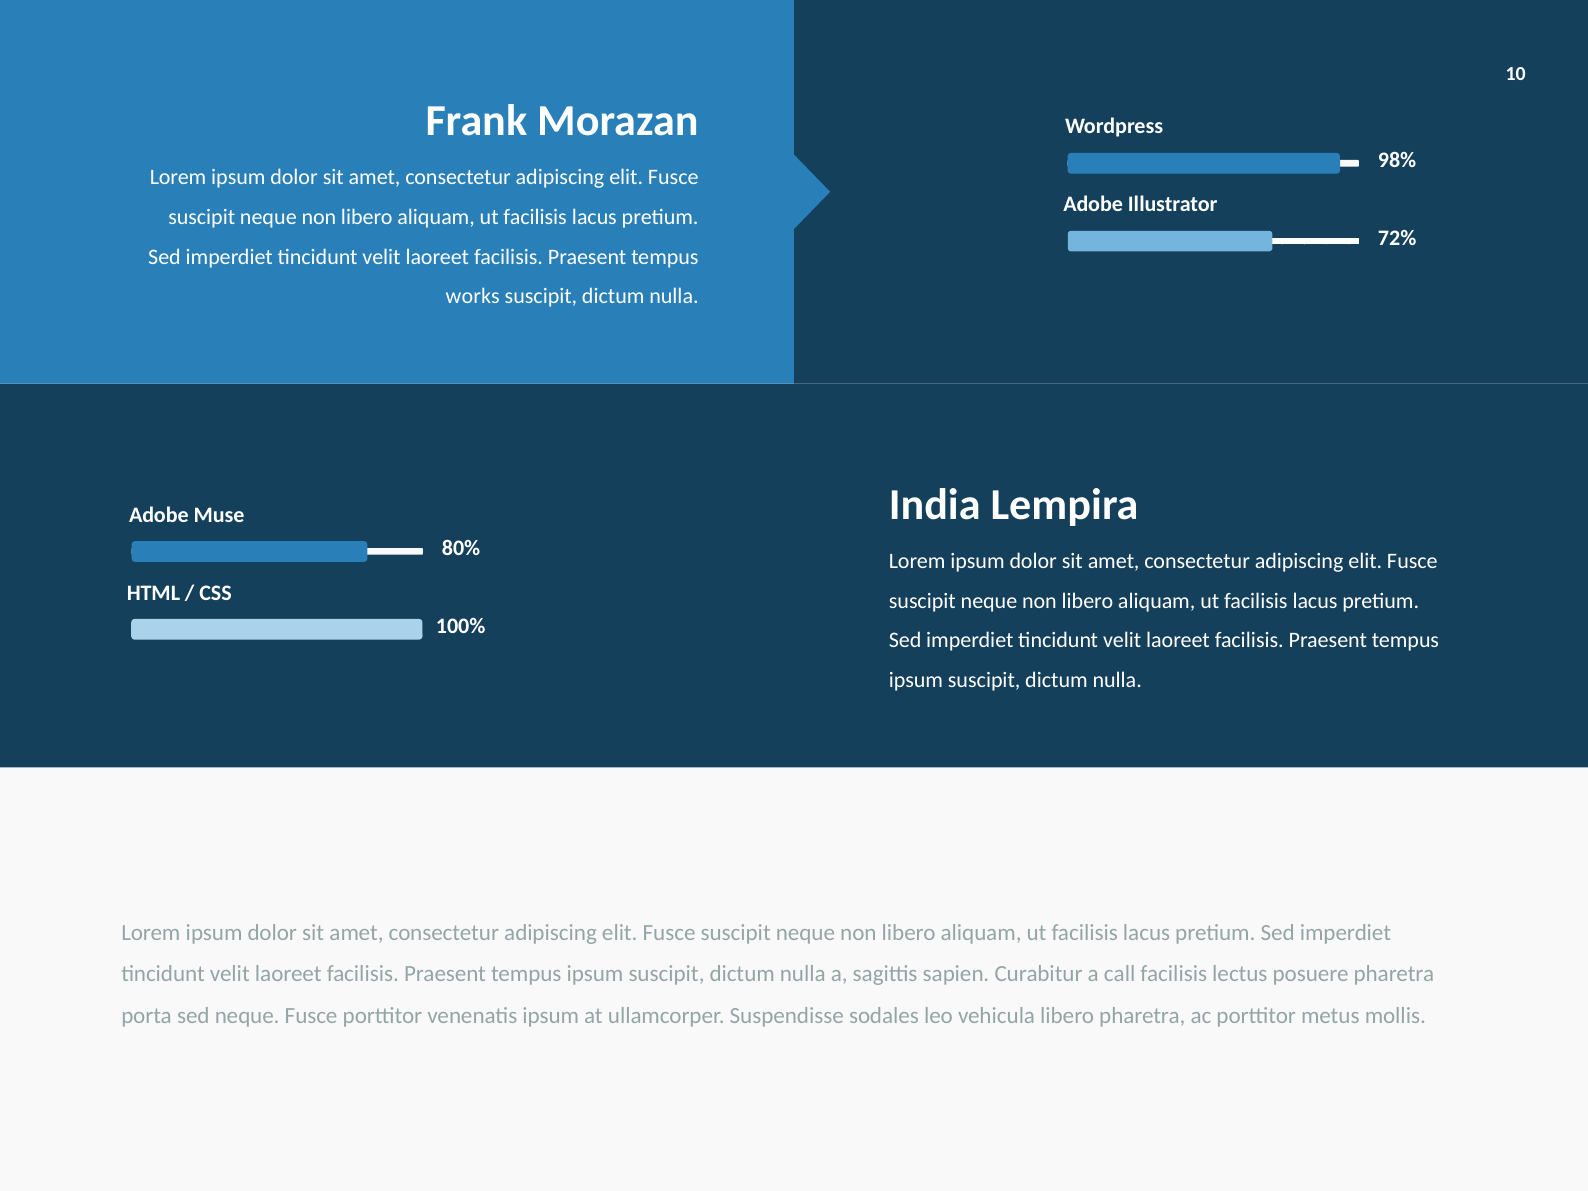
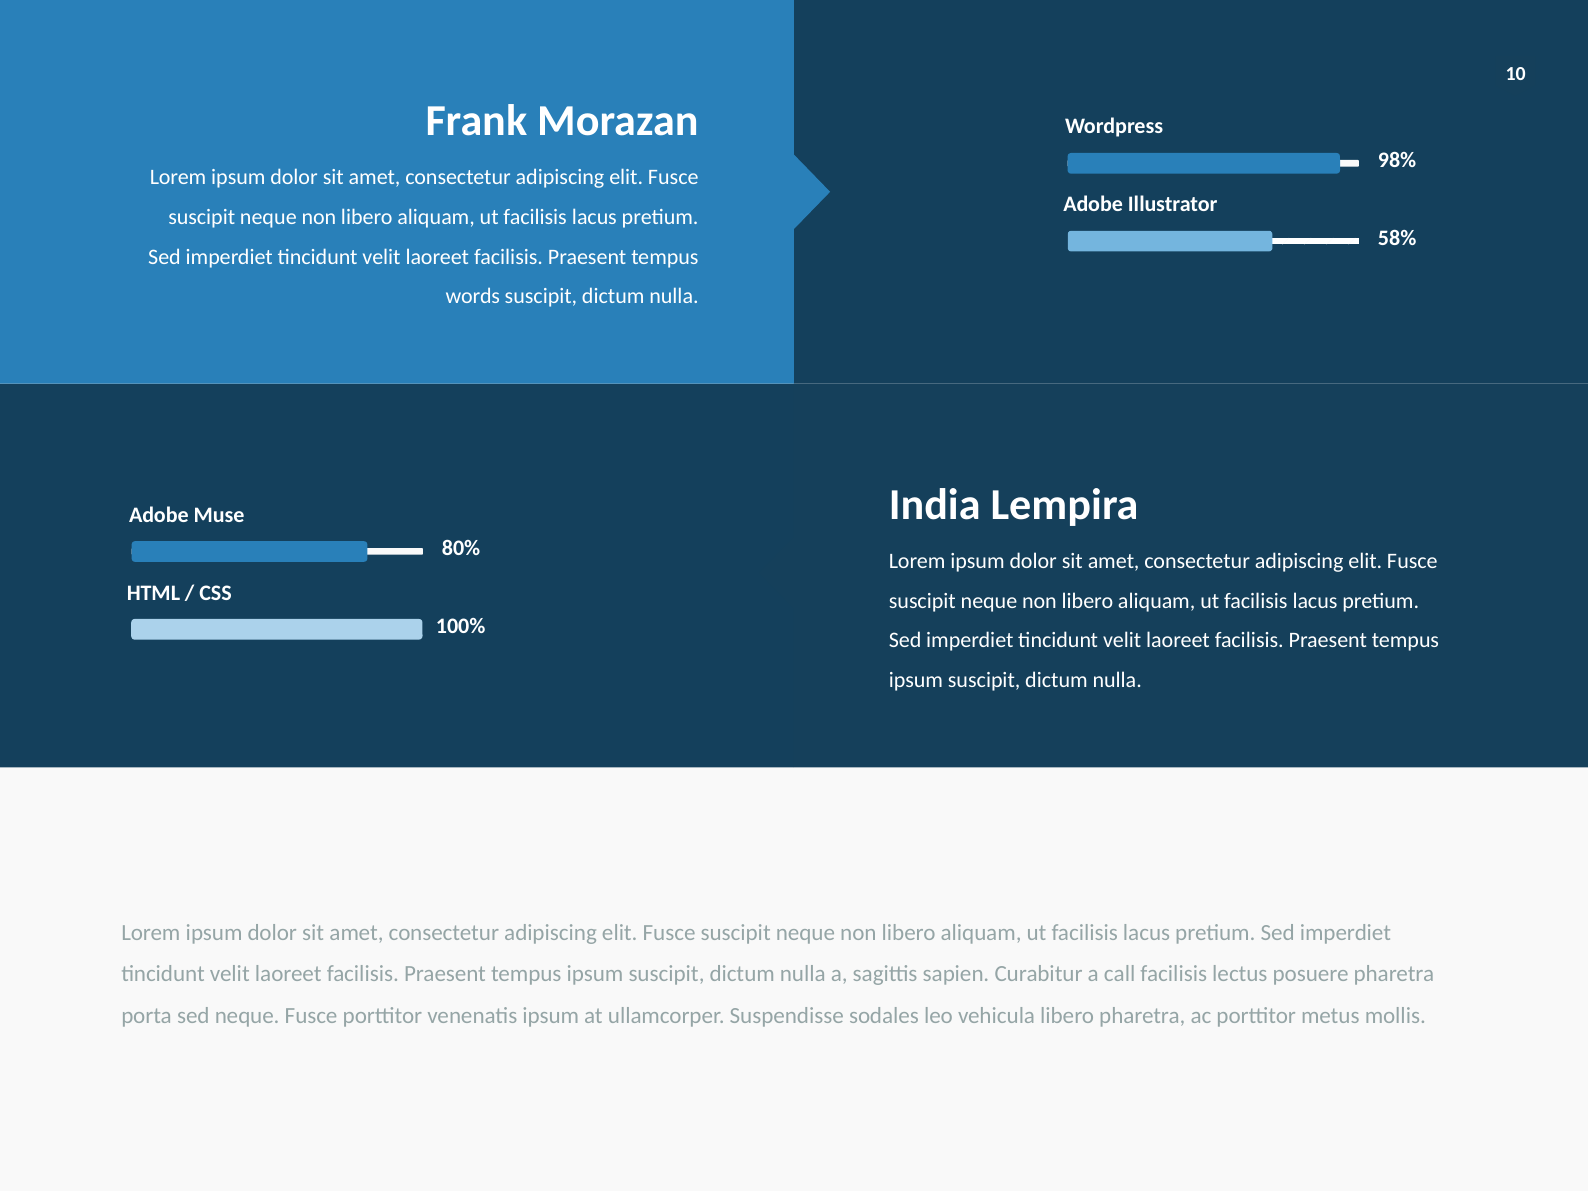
72%: 72% -> 58% (1397, 238)
works: works -> words (473, 296)
